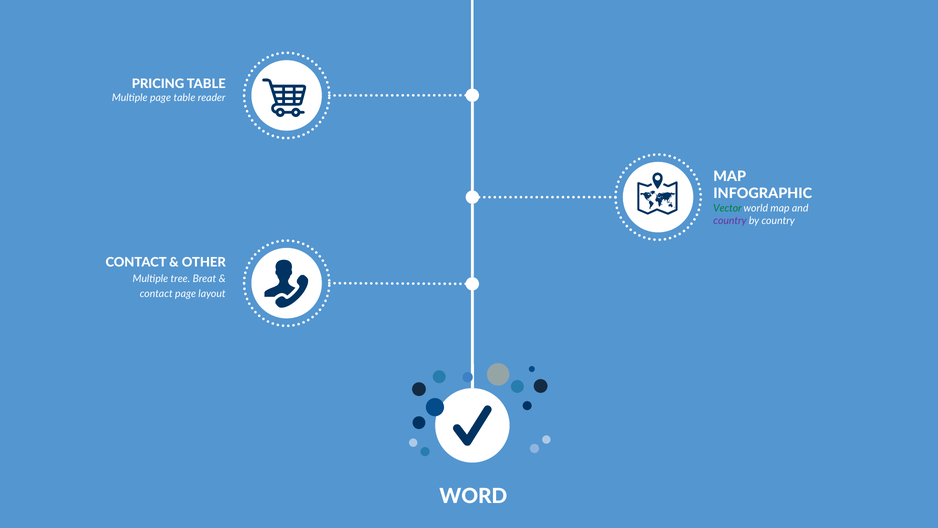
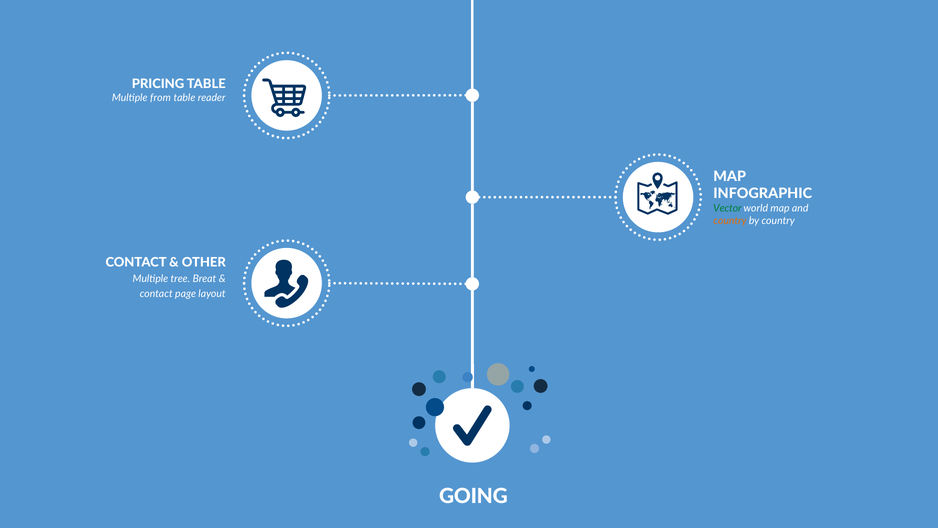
Multiple page: page -> from (161, 98)
country colour: purple -> orange (730, 221)
WORD: WORD -> GOING (473, 496)
